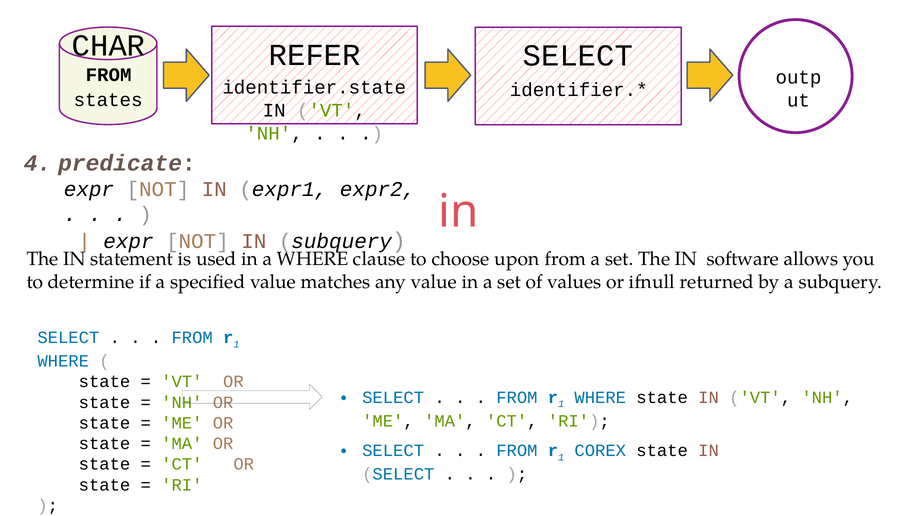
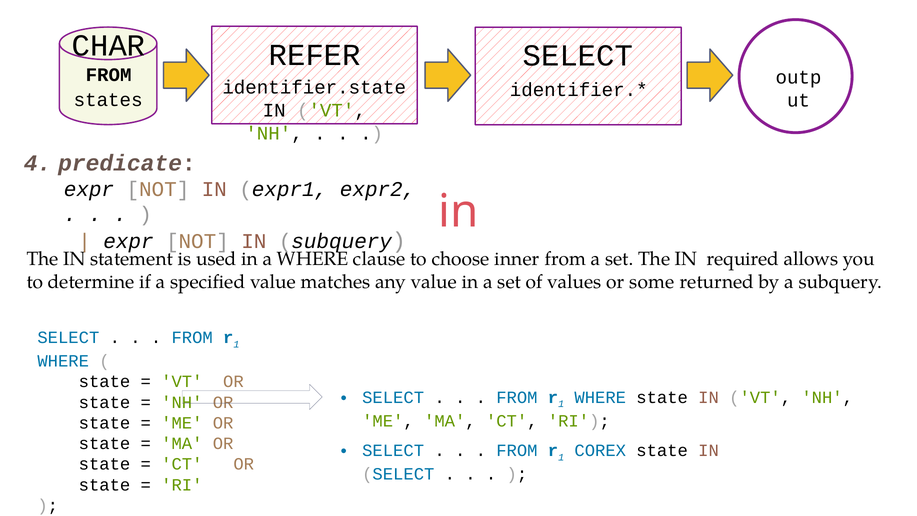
upon: upon -> inner (517, 259)
software: software -> required (743, 259)
ifnull: ifnull -> some (652, 282)
